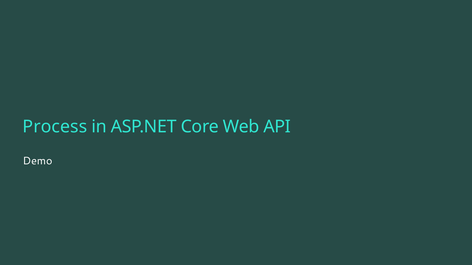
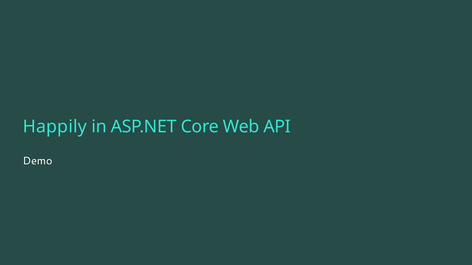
Process: Process -> Happily (55, 127)
